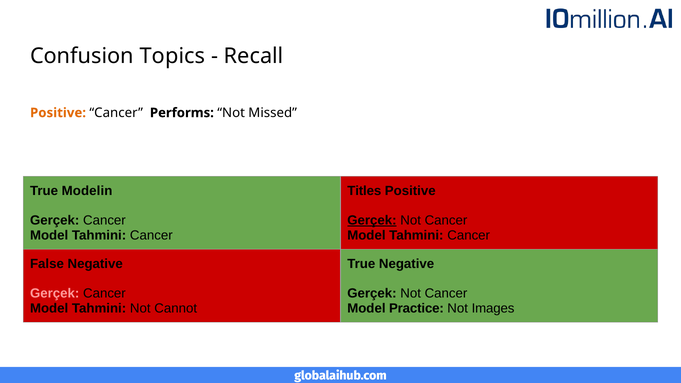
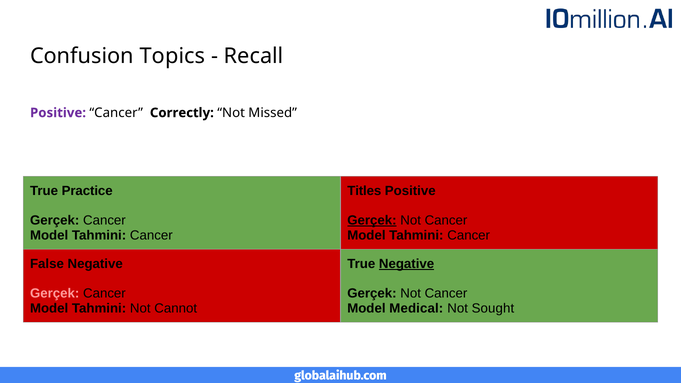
Positive colour: orange -> purple (58, 113)
Performs: Performs -> Correctly (182, 113)
Modelin: Modelin -> Practice (87, 191)
Negative underline: none -> present (407, 264)
Practice: Practice -> Medical (416, 308)
Images: Images -> Sought (493, 308)
